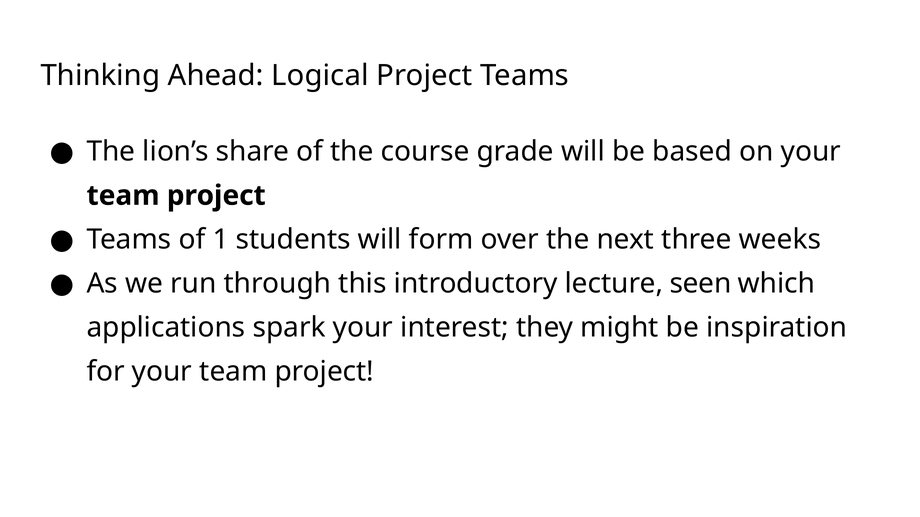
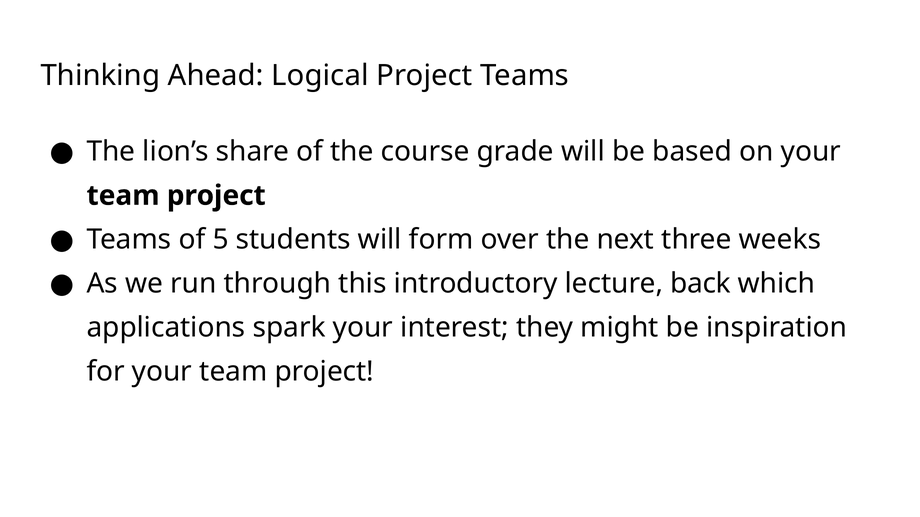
1: 1 -> 5 (221, 240)
seen: seen -> back (701, 284)
